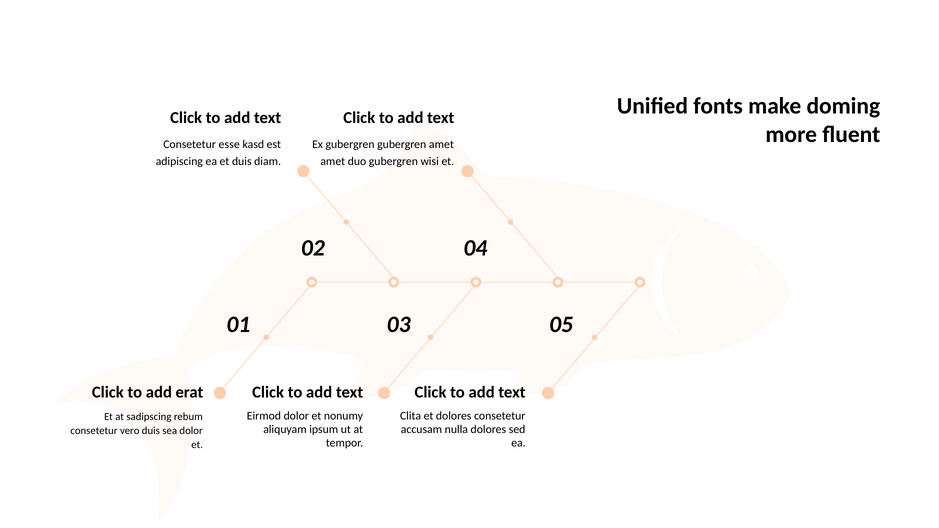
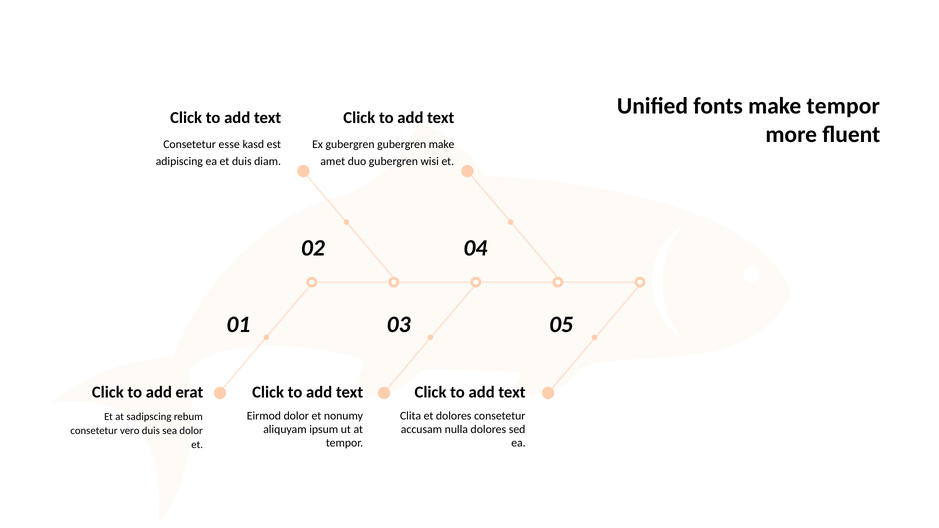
make doming: doming -> tempor (843, 106)
gubergren amet: amet -> make (442, 144)
